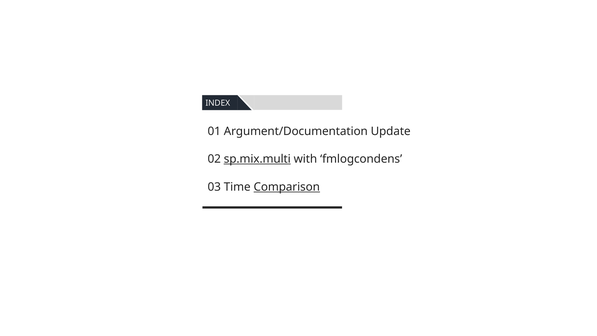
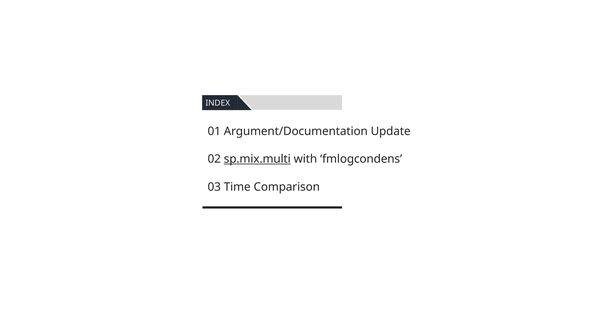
Comparison underline: present -> none (287, 187)
